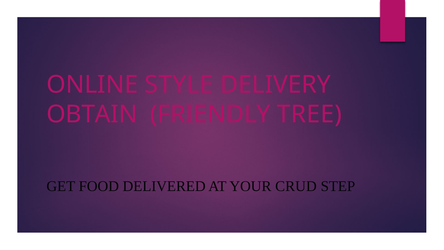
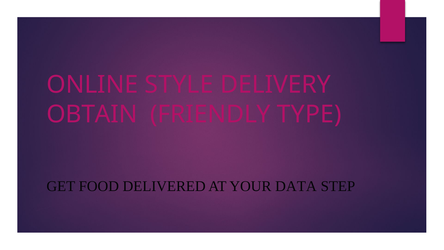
TREE: TREE -> TYPE (309, 114)
CRUD: CRUD -> DATA (296, 186)
